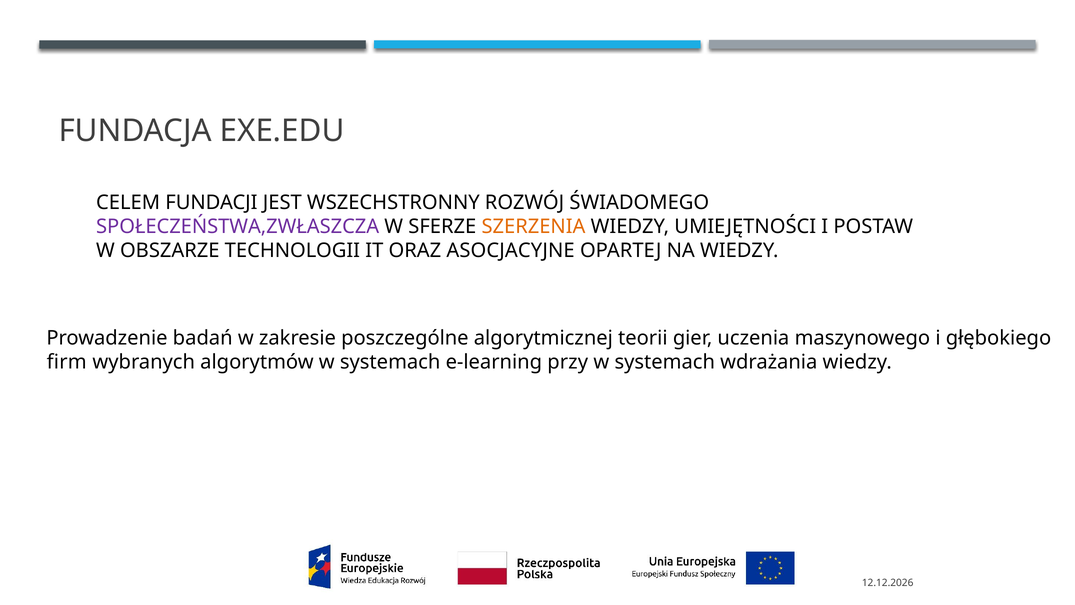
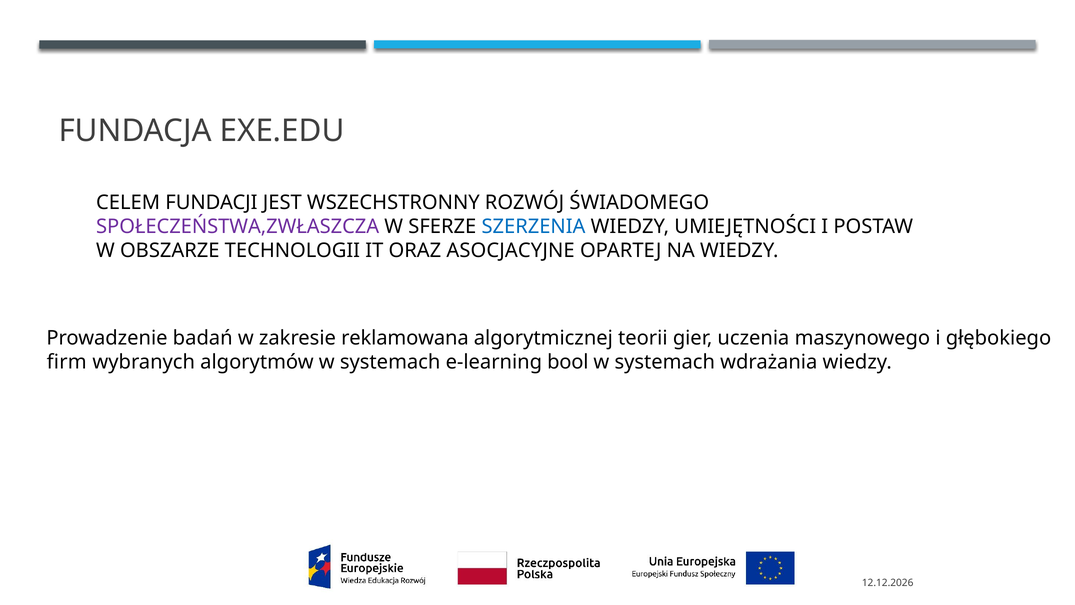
SZERZENIA colour: orange -> blue (534, 226)
poszczególne: poszczególne -> reklamowana (405, 338)
przy: przy -> bool (568, 362)
